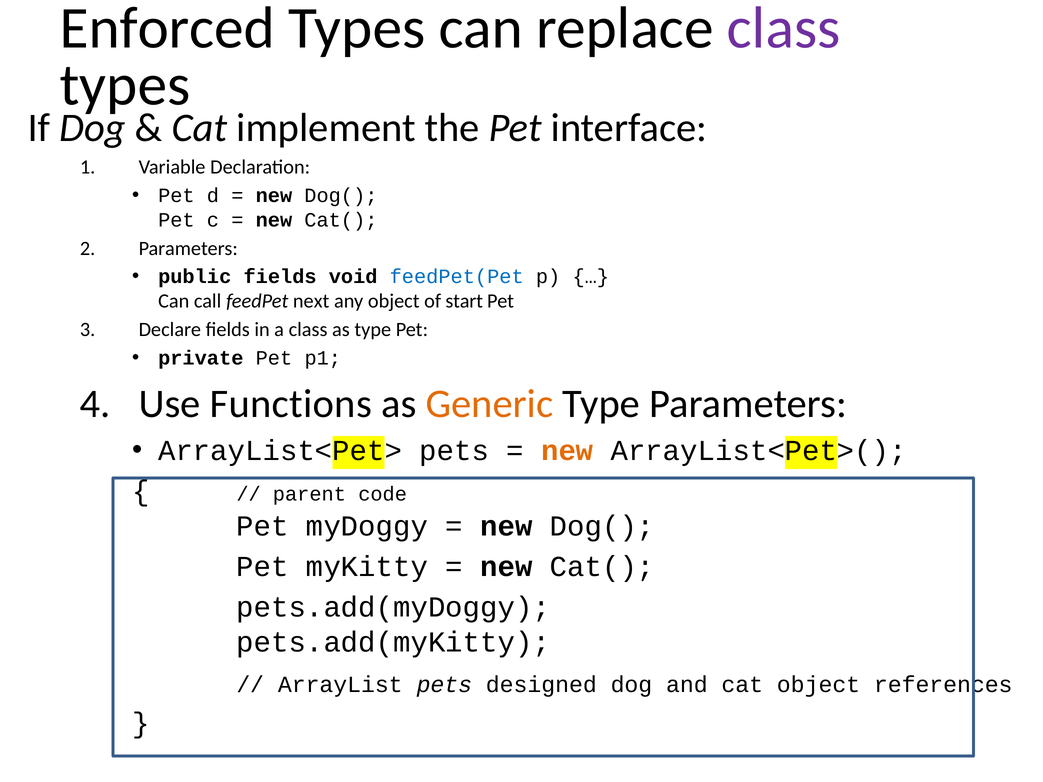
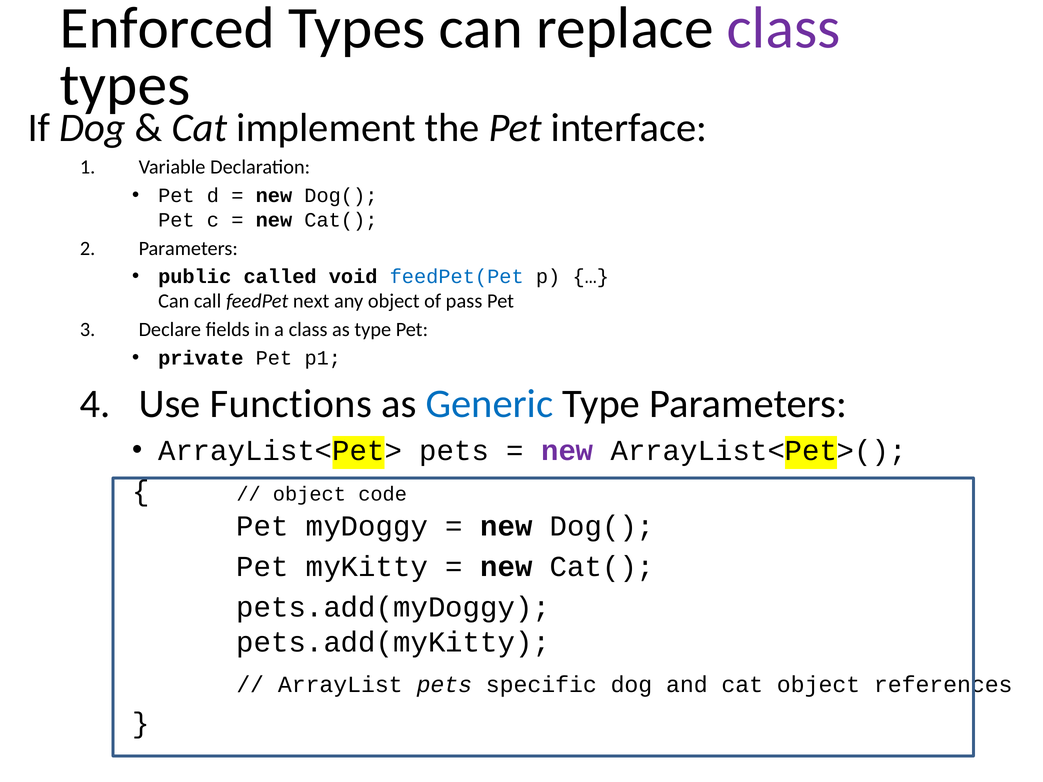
public fields: fields -> called (280, 277)
start: start -> pass (464, 301)
Generic colour: orange -> blue (490, 404)
new colour: orange -> purple (567, 451)
parent: parent -> object (309, 494)
designed: designed -> specific (541, 685)
